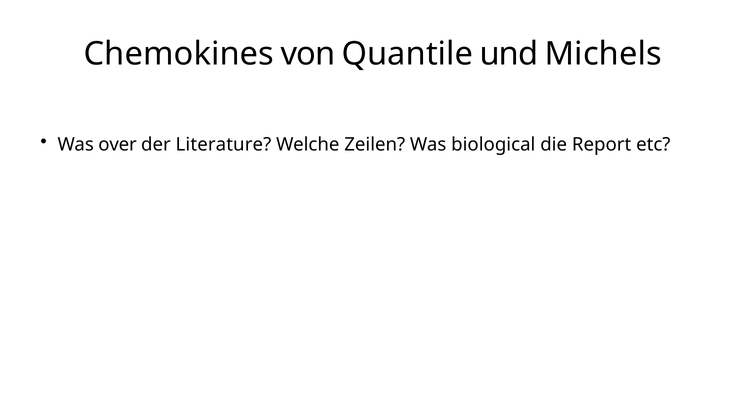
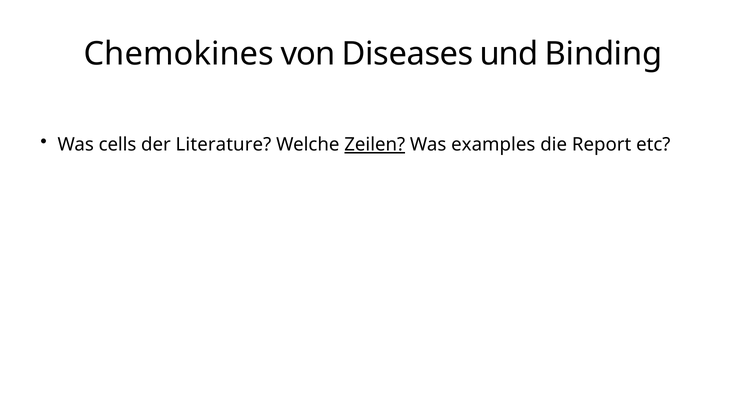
Quantile: Quantile -> Diseases (408, 54)
Michels: Michels -> Binding (604, 54)
over: over -> cells (118, 145)
Zeilen underline: none -> present (375, 145)
biological: biological -> examples (493, 145)
